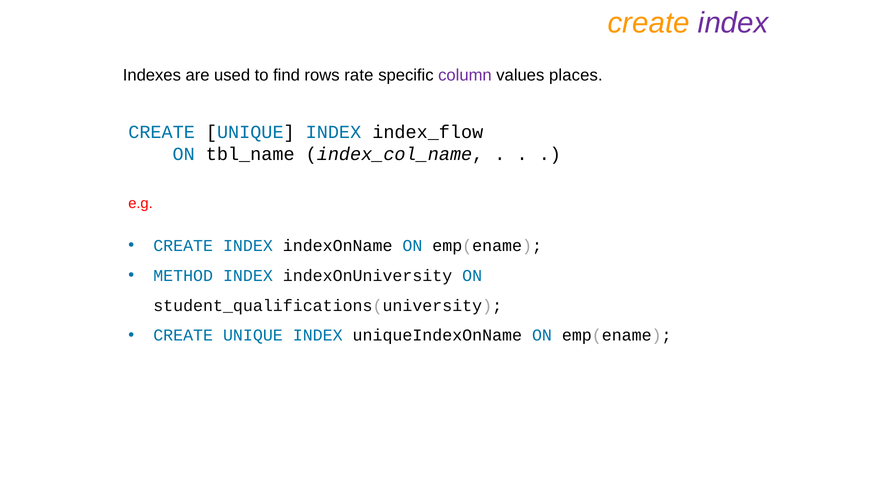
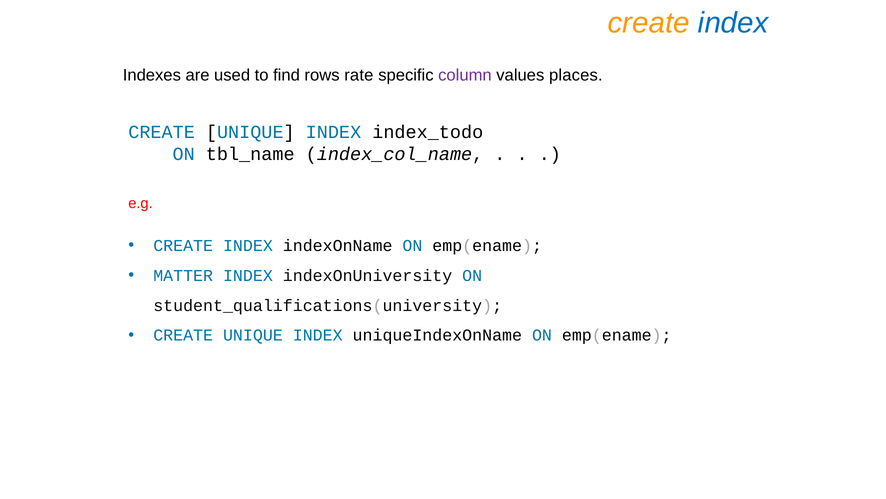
index colour: purple -> blue (733, 23)
index_flow: index_flow -> index_todo (428, 132)
METHOD: METHOD -> MATTER (183, 275)
